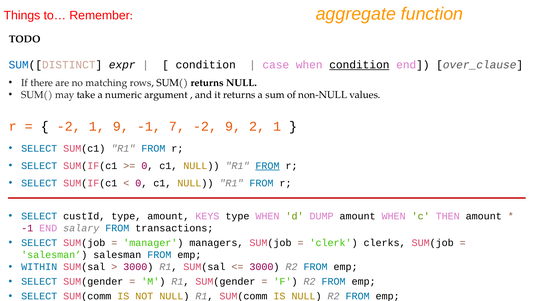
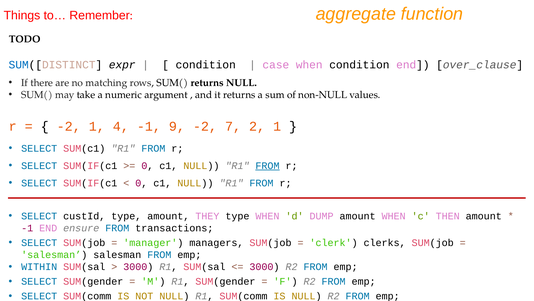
condition underline: present -> none (359, 65)
1 9: 9 -> 4 (121, 126)
7: 7 -> 9 (177, 126)
-2 9: 9 -> 7 (233, 126)
KEYS: KEYS -> THEY (207, 216)
salary: salary -> ensure (81, 228)
